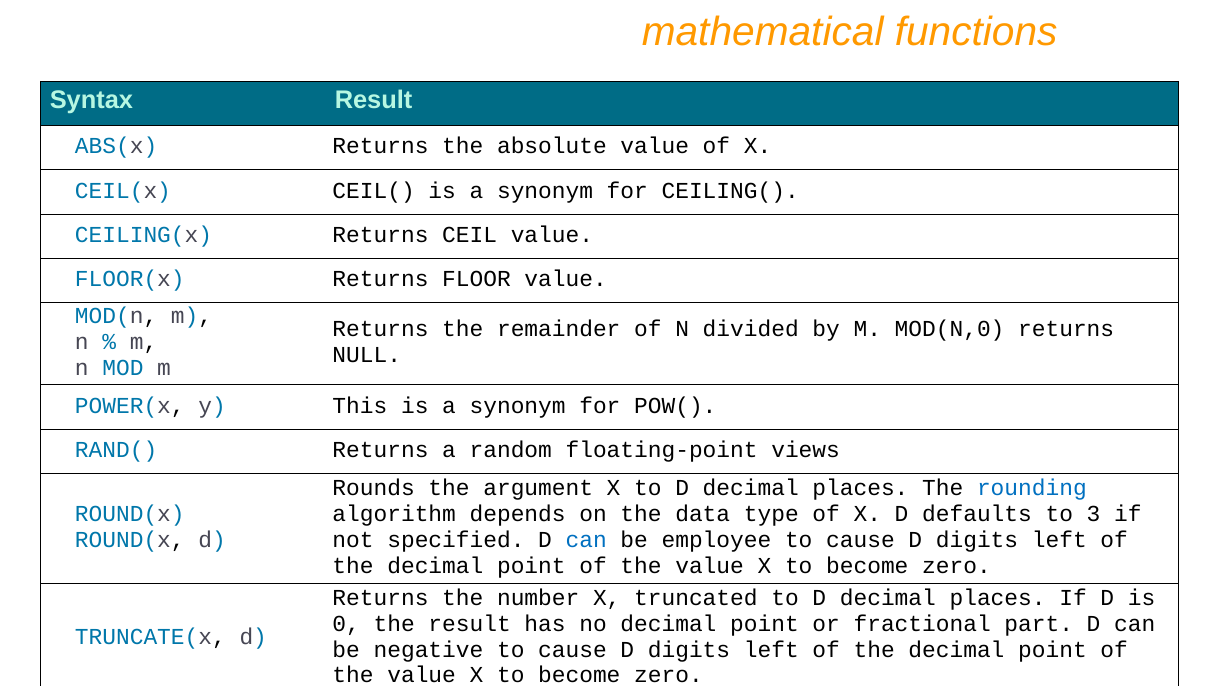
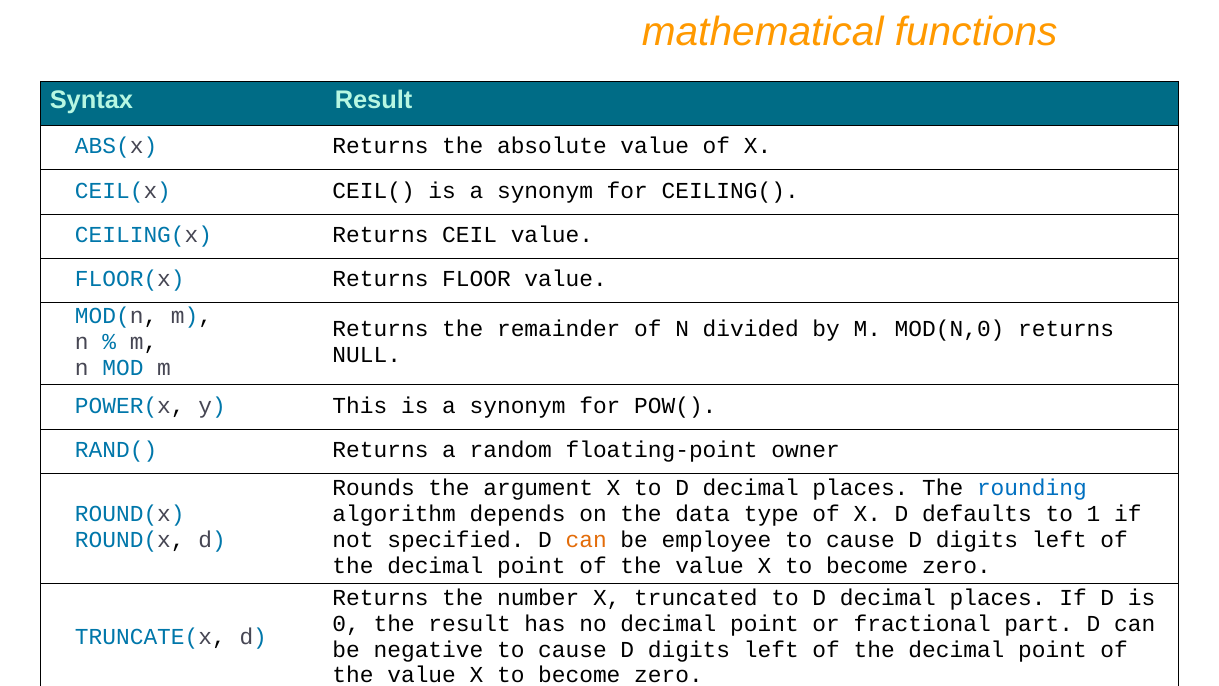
views: views -> owner (806, 450)
3: 3 -> 1 (1094, 514)
can colour: blue -> orange (586, 539)
